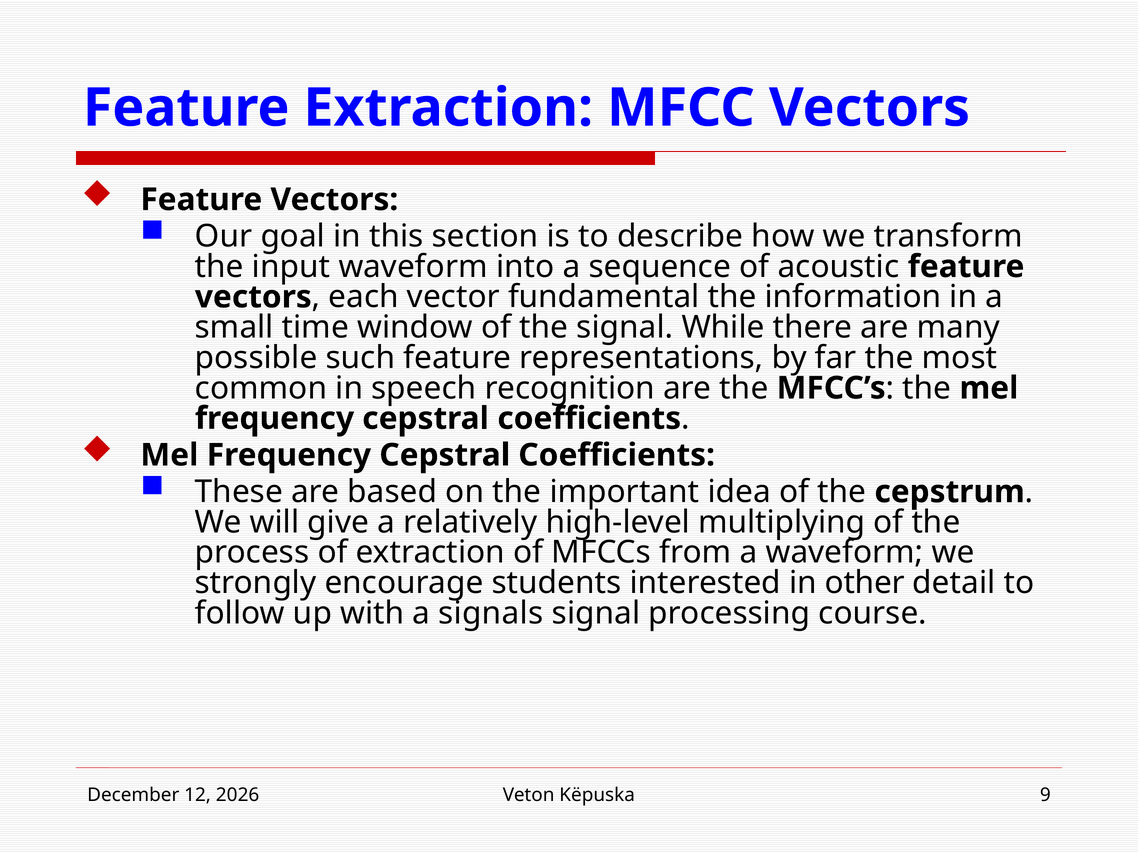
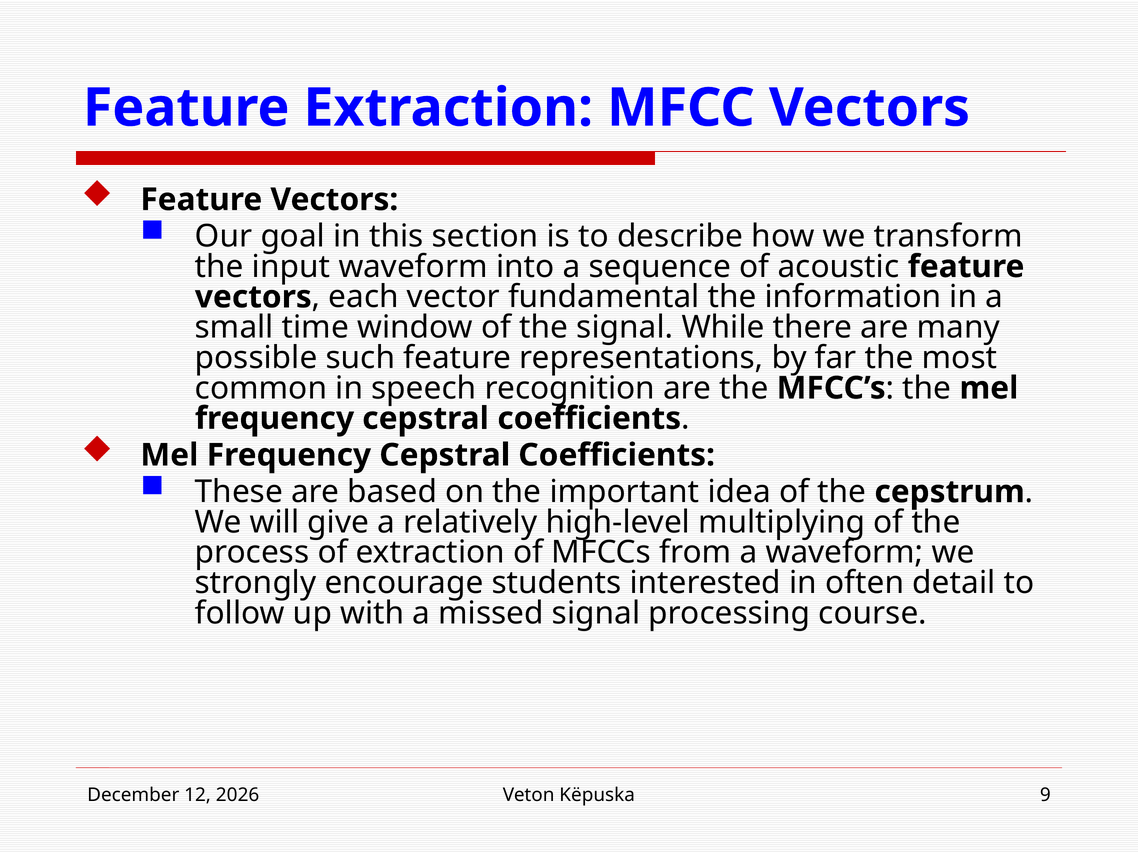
other: other -> often (865, 583)
signals: signals -> missed (491, 614)
